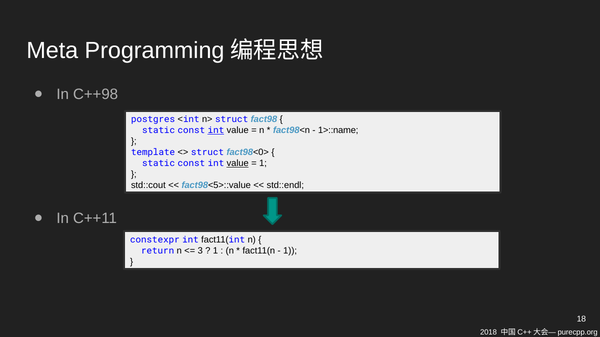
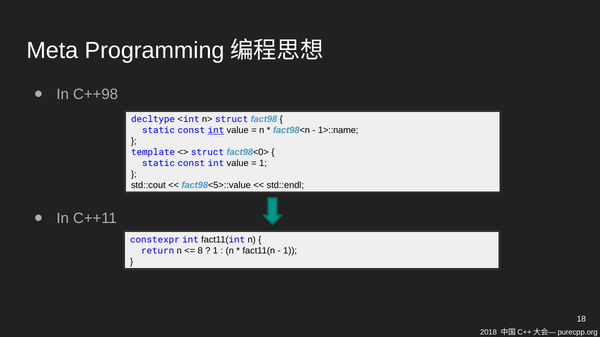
postgres: postgres -> decltype (153, 120)
value underline: present -> none (238, 164)
3: 3 -> 8 (200, 251)
